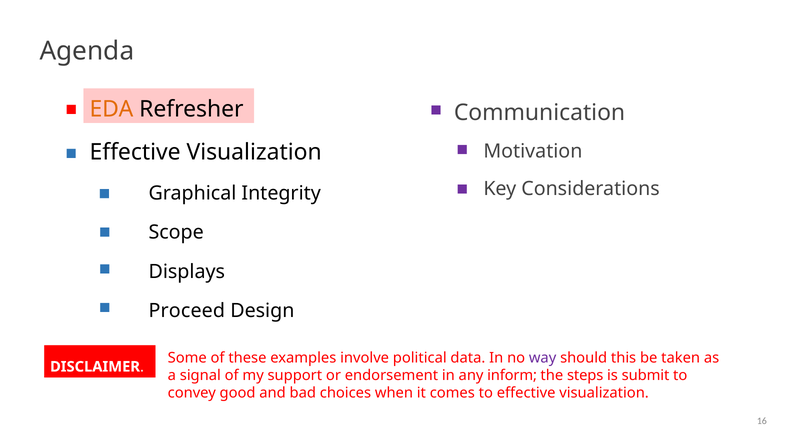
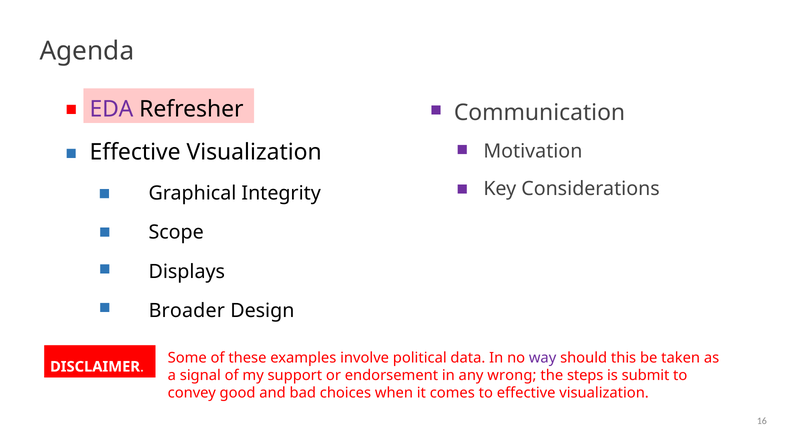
EDA colour: orange -> purple (111, 109)
Proceed: Proceed -> Broader (187, 311)
inform: inform -> wrong (512, 375)
